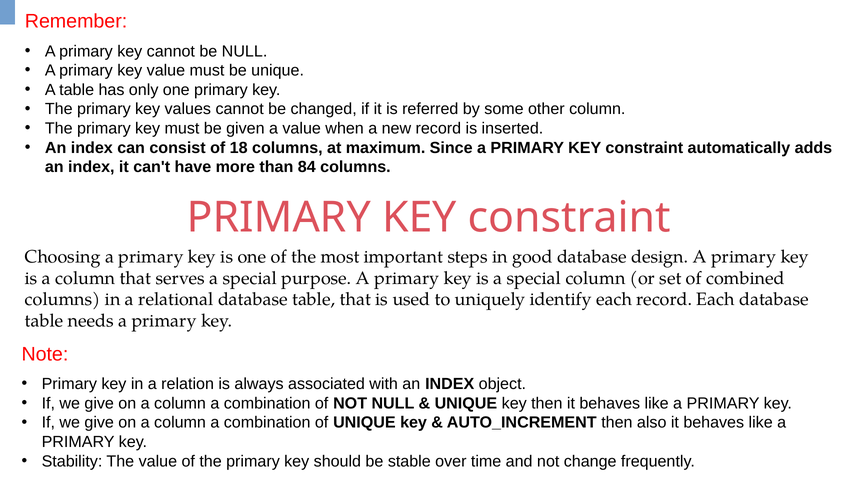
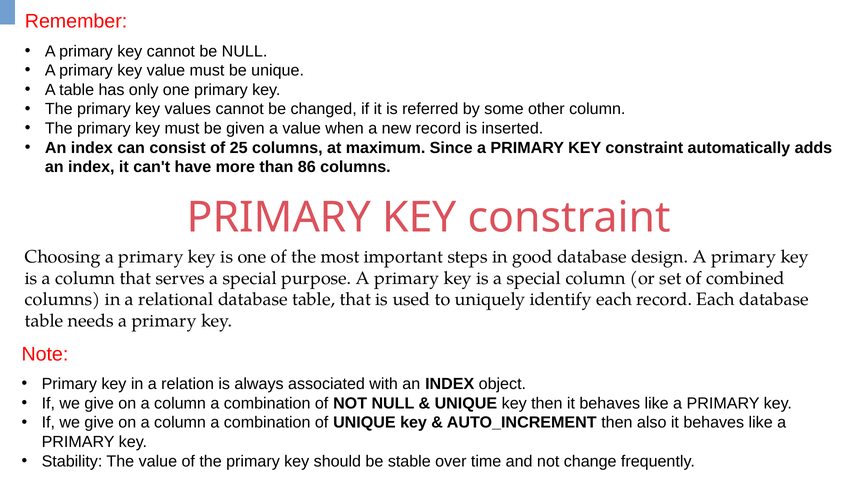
18: 18 -> 25 (239, 148)
84: 84 -> 86 (307, 167)
